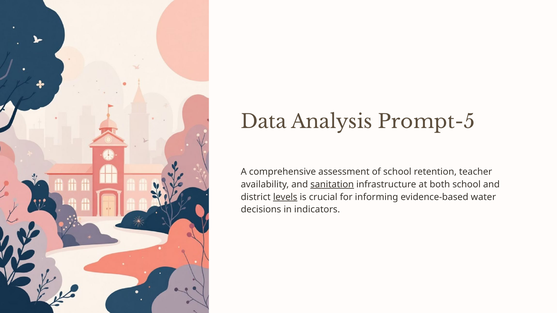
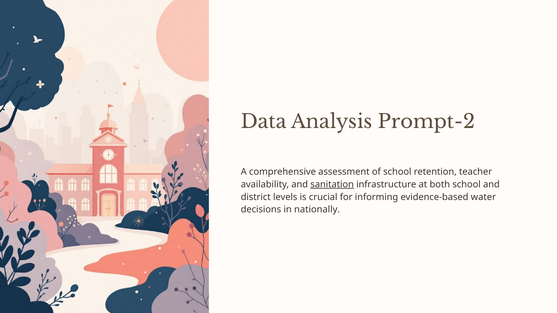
Prompt-5: Prompt-5 -> Prompt-2 (426, 122)
levels underline: present -> none (285, 197)
indicators: indicators -> nationally (317, 210)
